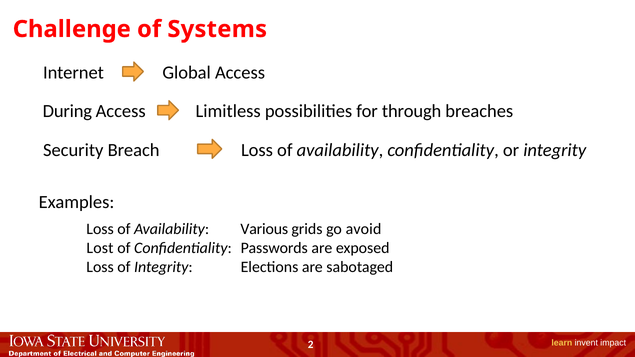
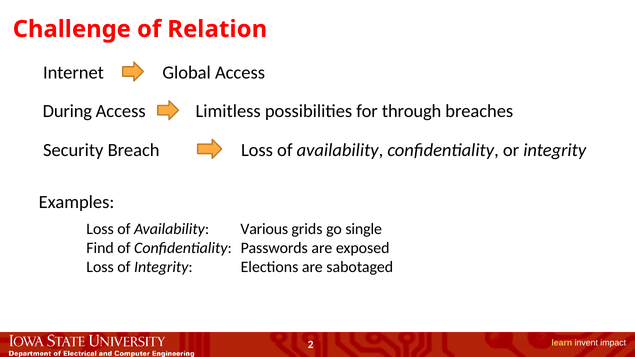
Systems: Systems -> Relation (217, 29)
avoid: avoid -> single (364, 229)
Lost: Lost -> Find (100, 248)
